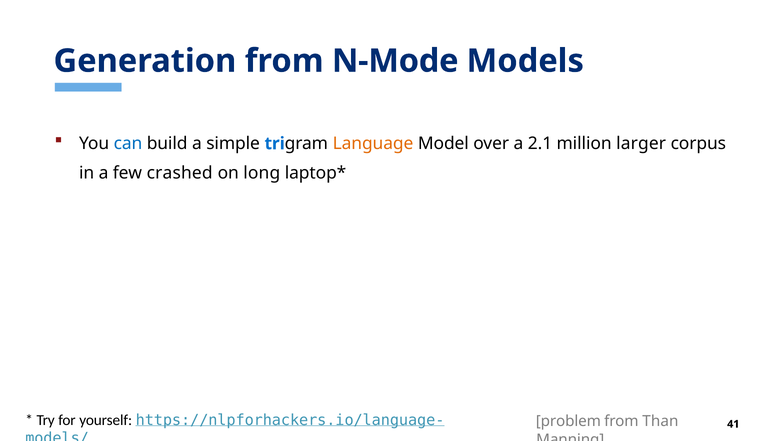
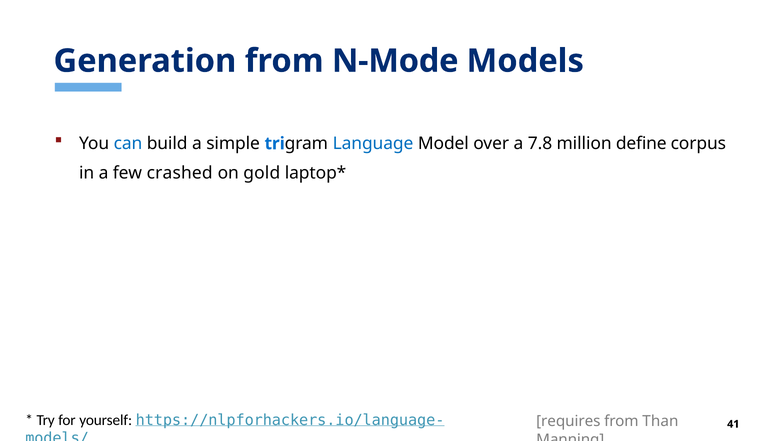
Language colour: orange -> blue (373, 144)
2.1: 2.1 -> 7.8 (540, 144)
larger: larger -> define (641, 144)
long: long -> gold (262, 173)
problem: problem -> requires (568, 421)
